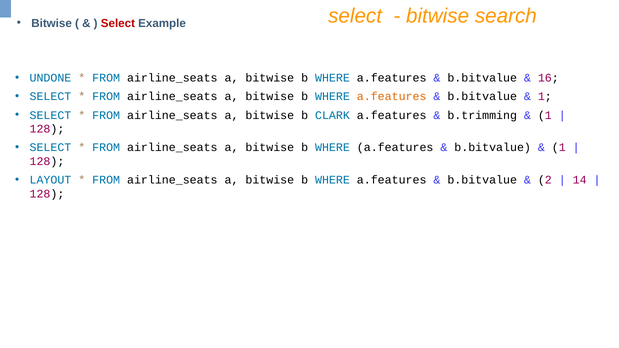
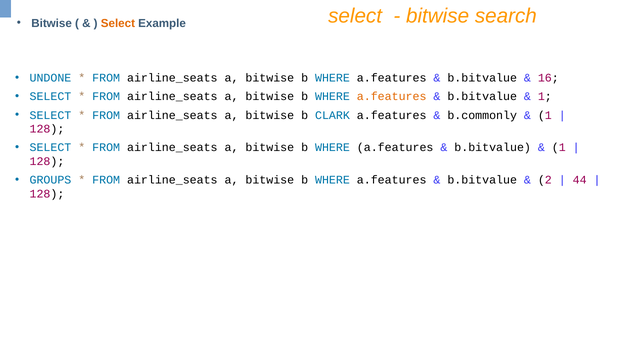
Select colour: red -> orange (118, 23)
b.trimming: b.trimming -> b.commonly (482, 115)
LAYOUT: LAYOUT -> GROUPS (50, 180)
14: 14 -> 44 (580, 180)
